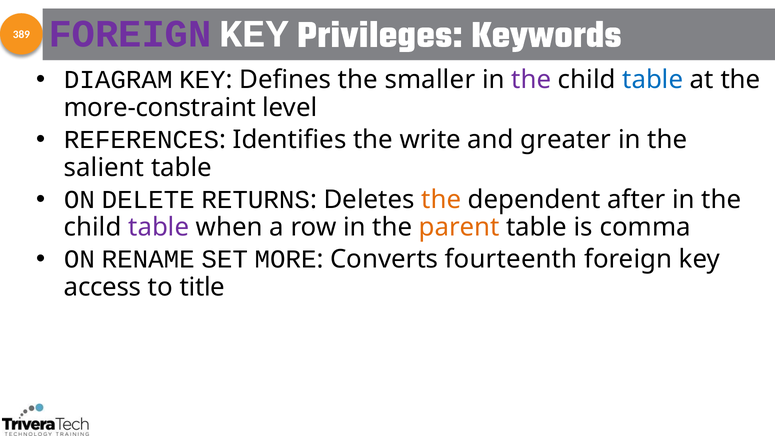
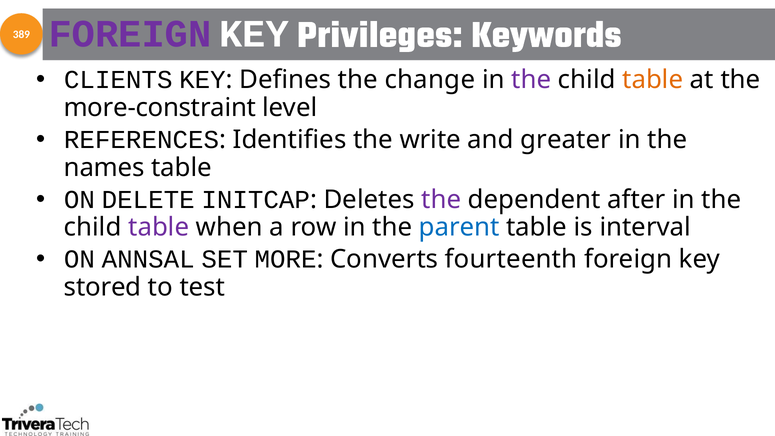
DIAGRAM: DIAGRAM -> CLIENTS (118, 80)
smaller: smaller -> change (430, 80)
table colour: blue -> orange (653, 80)
salient: salient -> names (104, 168)
RETURNS: RETURNS -> INITCAP (256, 199)
the colour: orange -> purple (441, 199)
parent colour: orange -> blue (459, 227)
comma: comma -> interval (645, 227)
RENAME: RENAME -> ANNSAL (148, 259)
access: access -> stored (103, 287)
title: title -> test (202, 287)
